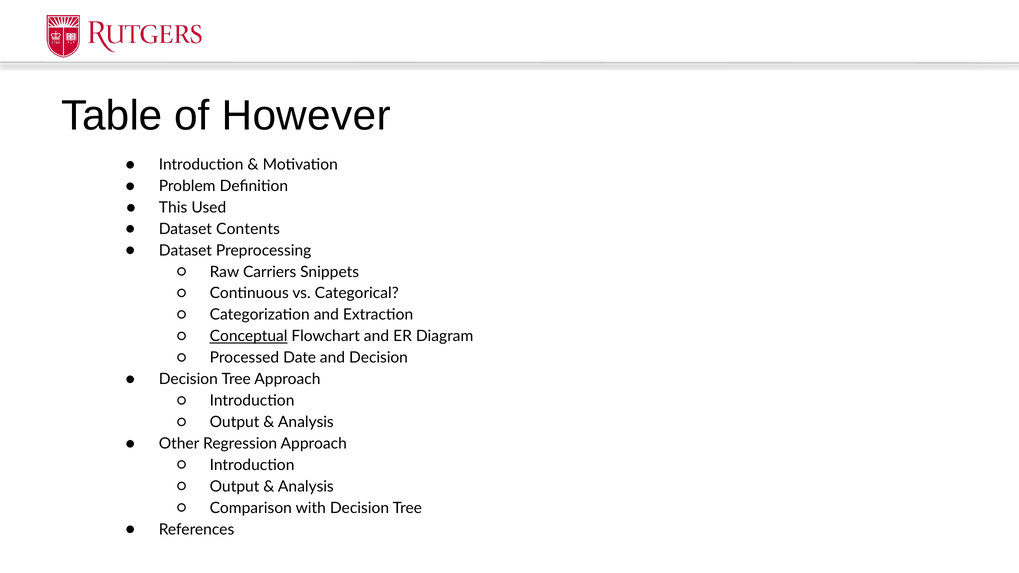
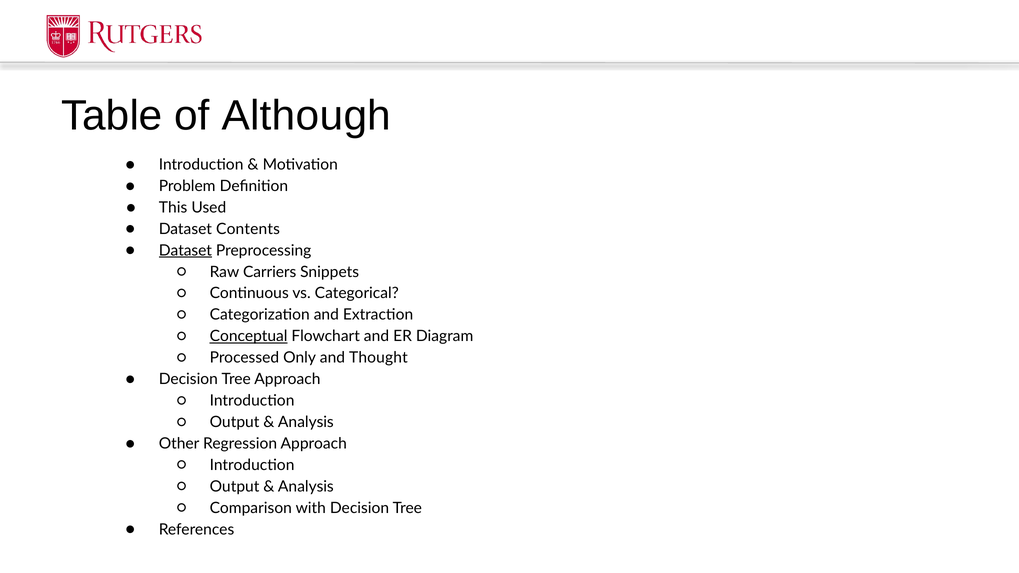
However: However -> Although (306, 116)
Dataset underline: none -> present (185, 251)
Date: Date -> Only (300, 358)
and Decision: Decision -> Thought (378, 358)
